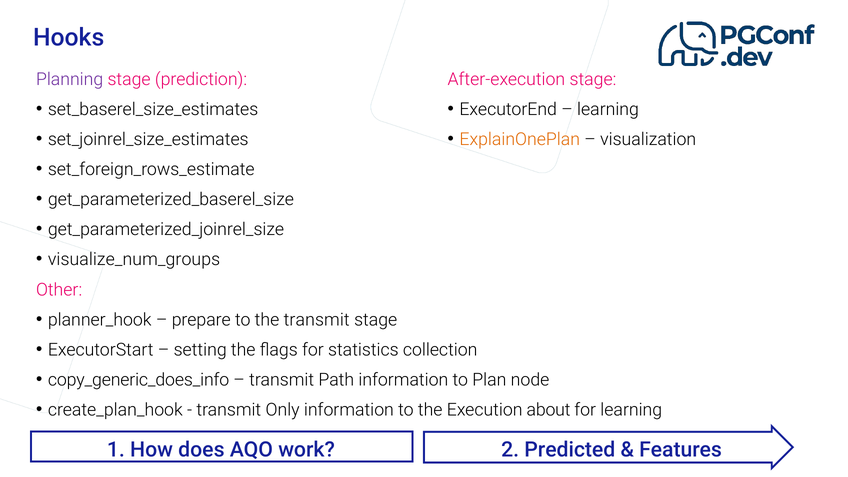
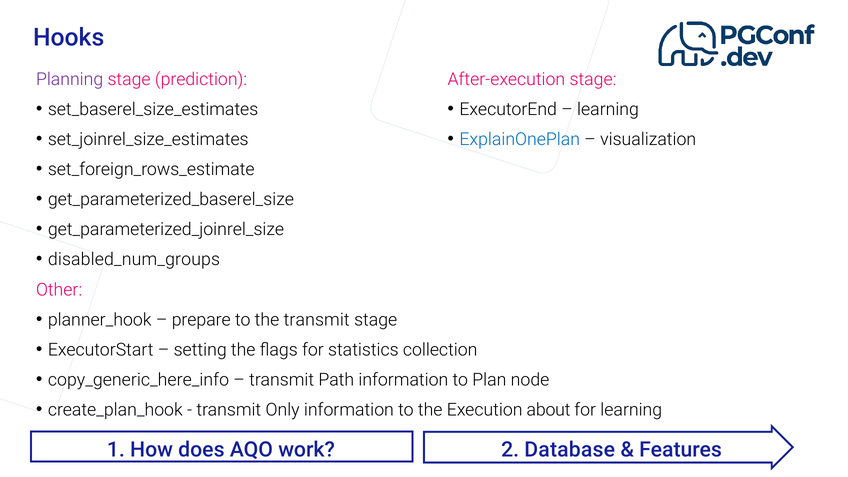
ExplainOnePlan colour: orange -> blue (520, 139)
visualize_num_groups: visualize_num_groups -> disabled_num_groups (134, 260)
copy_generic_does_info: copy_generic_does_info -> copy_generic_here_info (138, 380)
Predicted: Predicted -> Database (570, 450)
